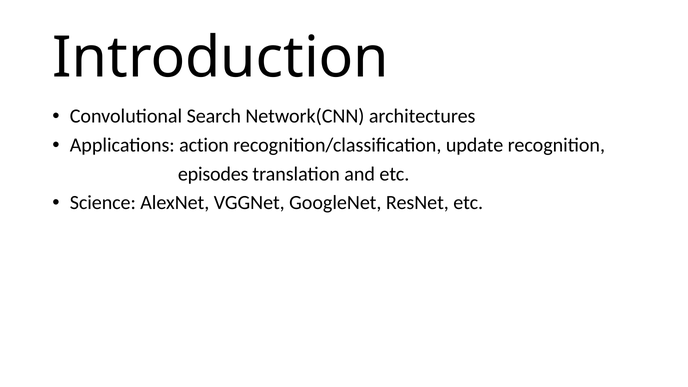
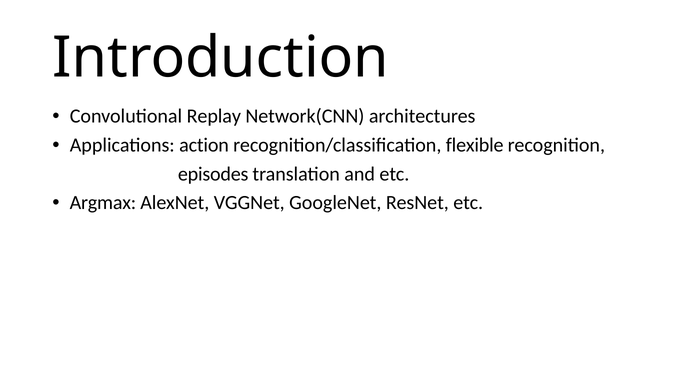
Search: Search -> Replay (214, 116)
update: update -> flexible (475, 145)
Science: Science -> Argmax (103, 203)
